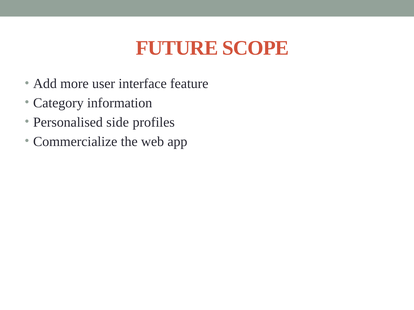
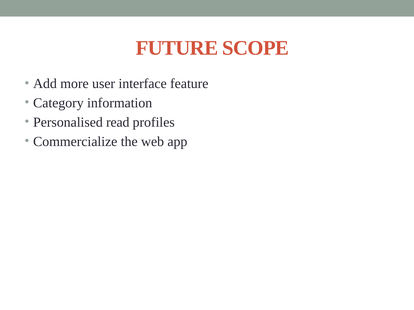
side: side -> read (118, 122)
